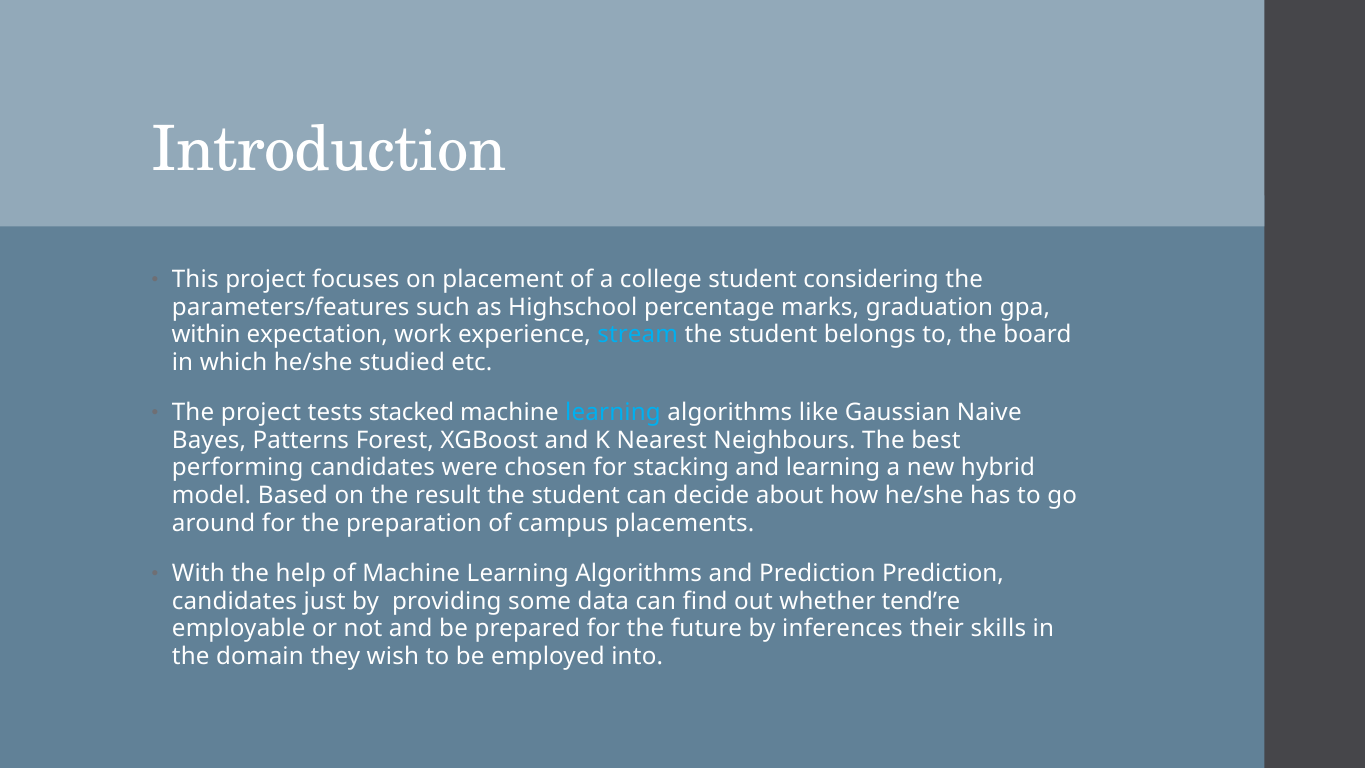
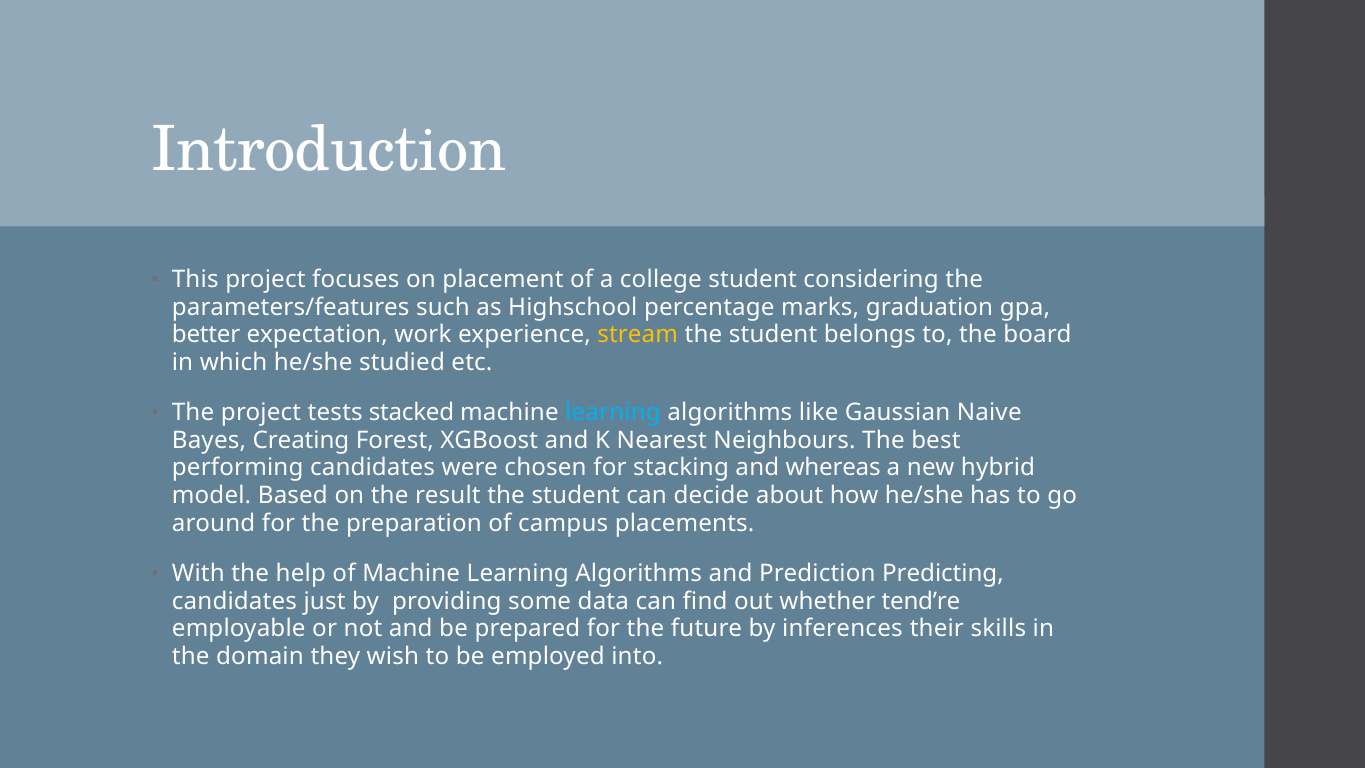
within: within -> better (206, 335)
stream colour: light blue -> yellow (638, 335)
Patterns: Patterns -> Creating (301, 440)
and learning: learning -> whereas (833, 468)
Prediction Prediction: Prediction -> Predicting (943, 573)
